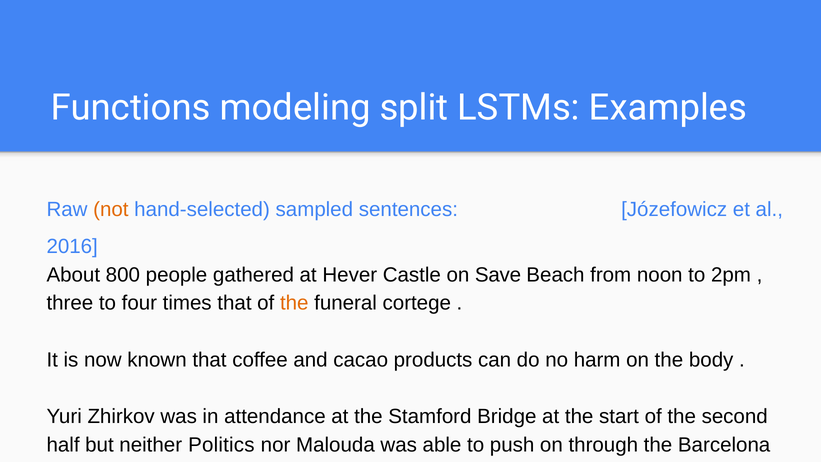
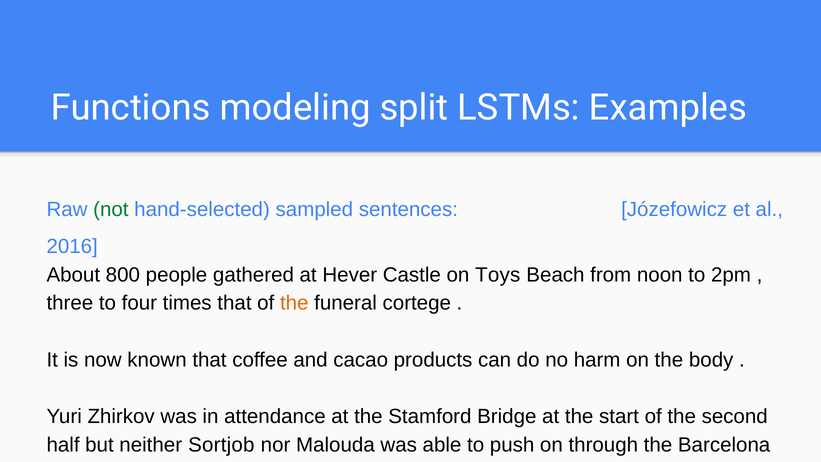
not colour: orange -> green (111, 210)
Save: Save -> Toys (498, 275)
Politics: Politics -> Sortjob (221, 445)
